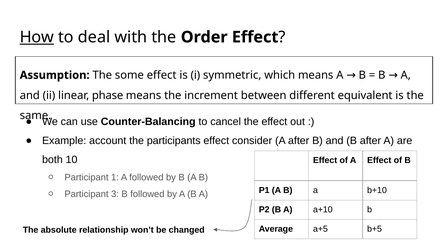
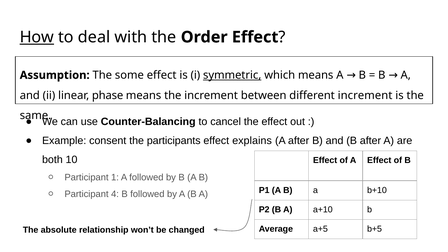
symmetric underline: none -> present (232, 75)
different equivalent: equivalent -> increment (365, 95)
account: account -> consent (108, 141)
consider: consider -> explains (252, 141)
3: 3 -> 4 (115, 194)
